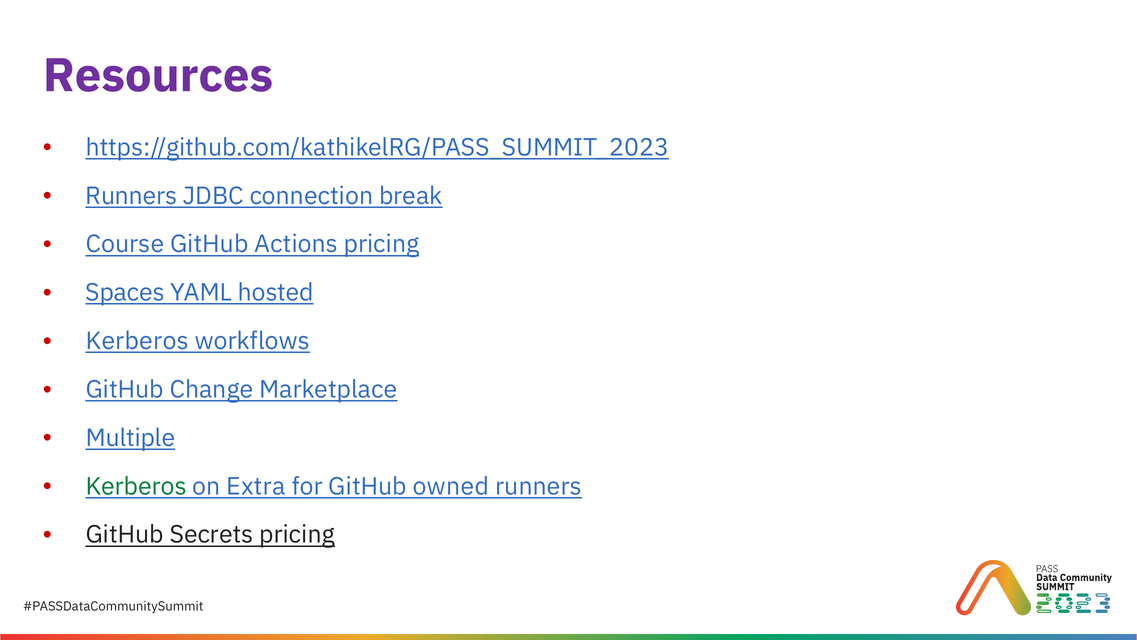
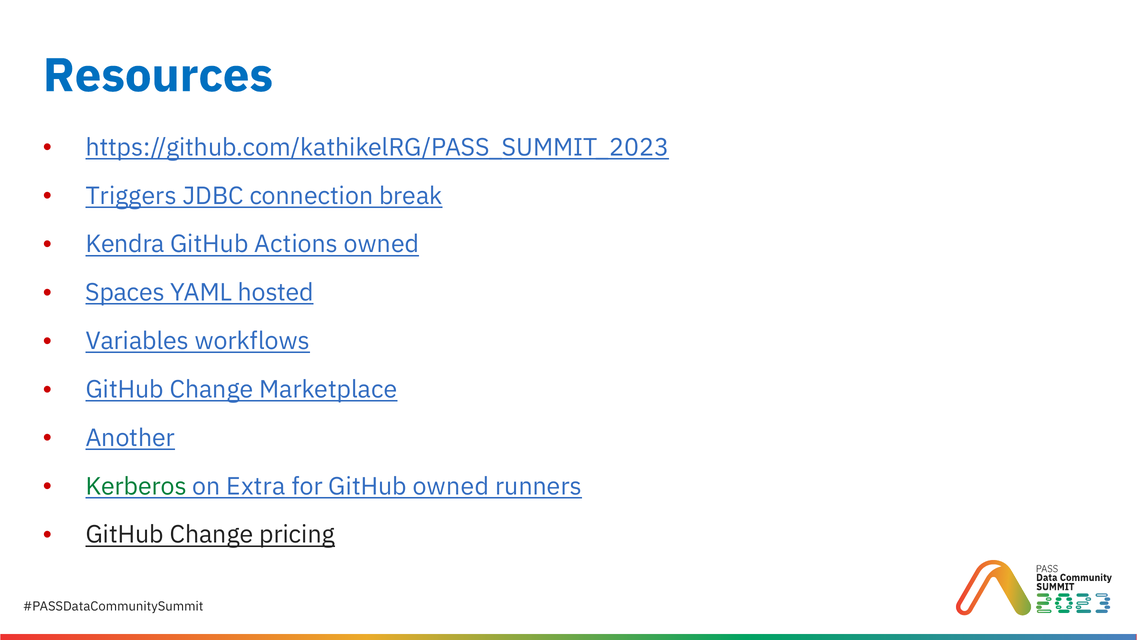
Resources colour: purple -> blue (158, 76)
Runners: Runners -> Triggers (131, 196)
Course: Course -> Kendra (125, 244)
Actions pricing: pricing -> owned (381, 244)
Kerberos: Kerberos -> Variables (137, 341)
Multiple: Multiple -> Another (130, 438)
Secrets: Secrets -> Change (211, 534)
